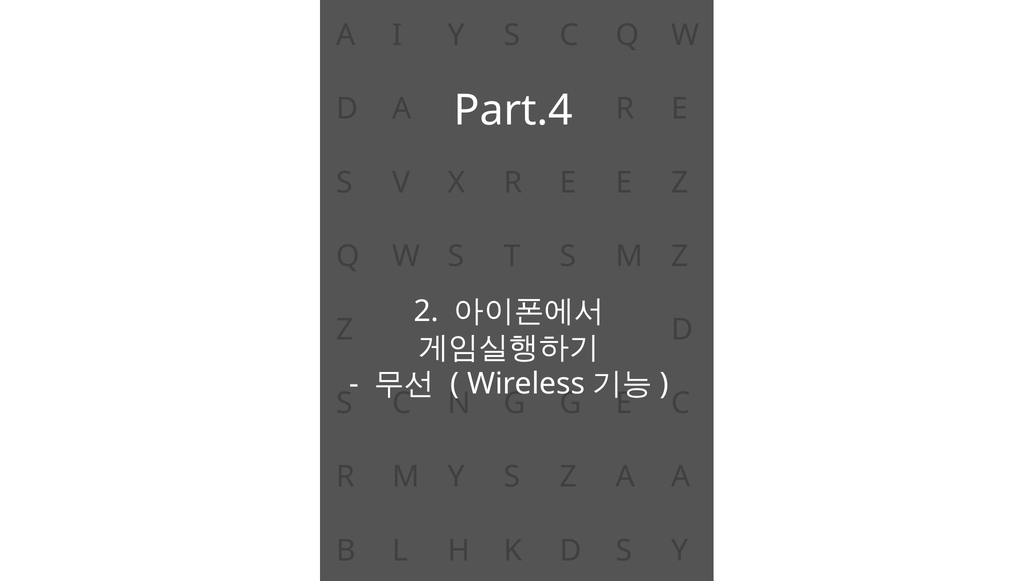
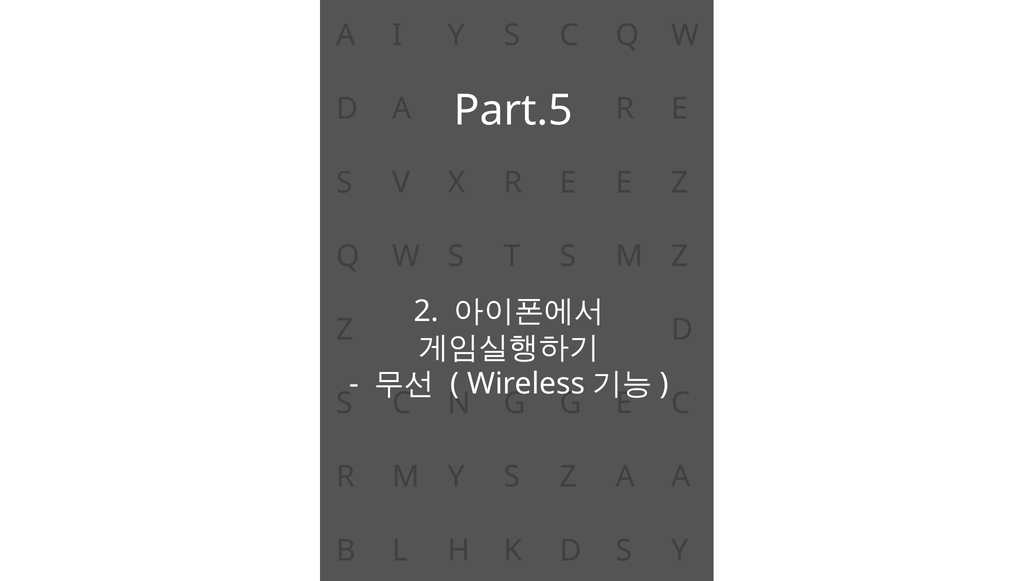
Part.4: Part.4 -> Part.5 (513, 110)
